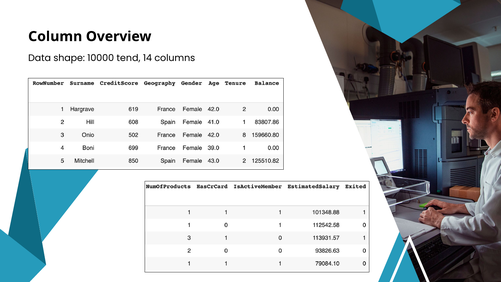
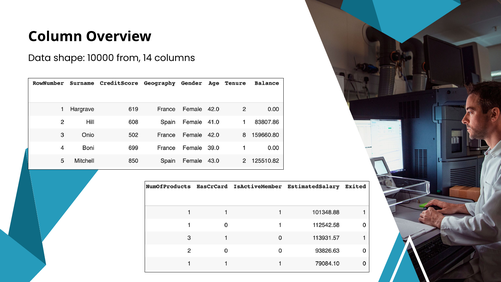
tend: tend -> from (129, 58)
